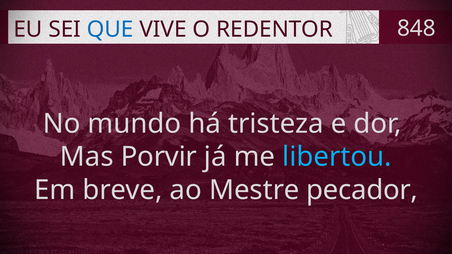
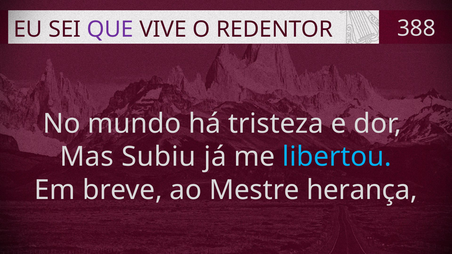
QUE colour: blue -> purple (110, 29)
848: 848 -> 388 (416, 28)
Porvir: Porvir -> Subiu (159, 157)
pecador: pecador -> herança (362, 190)
